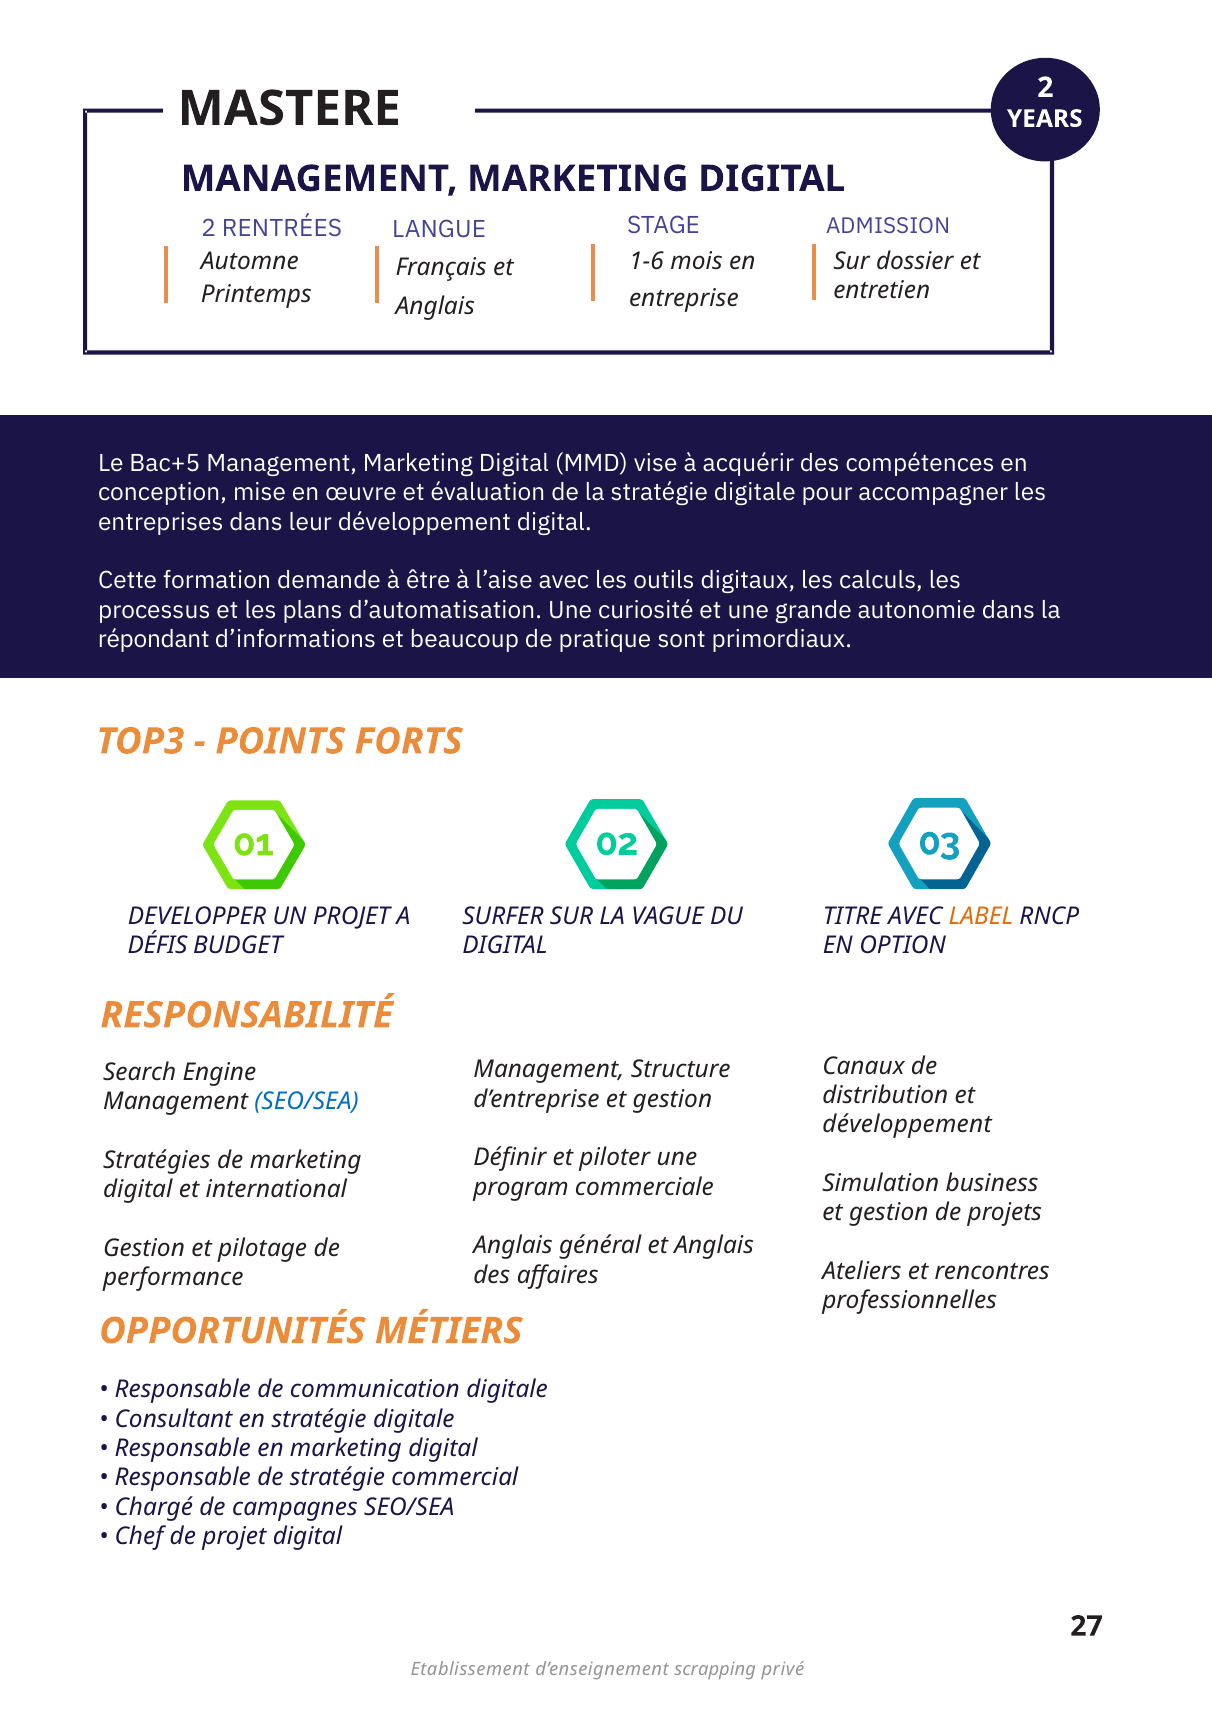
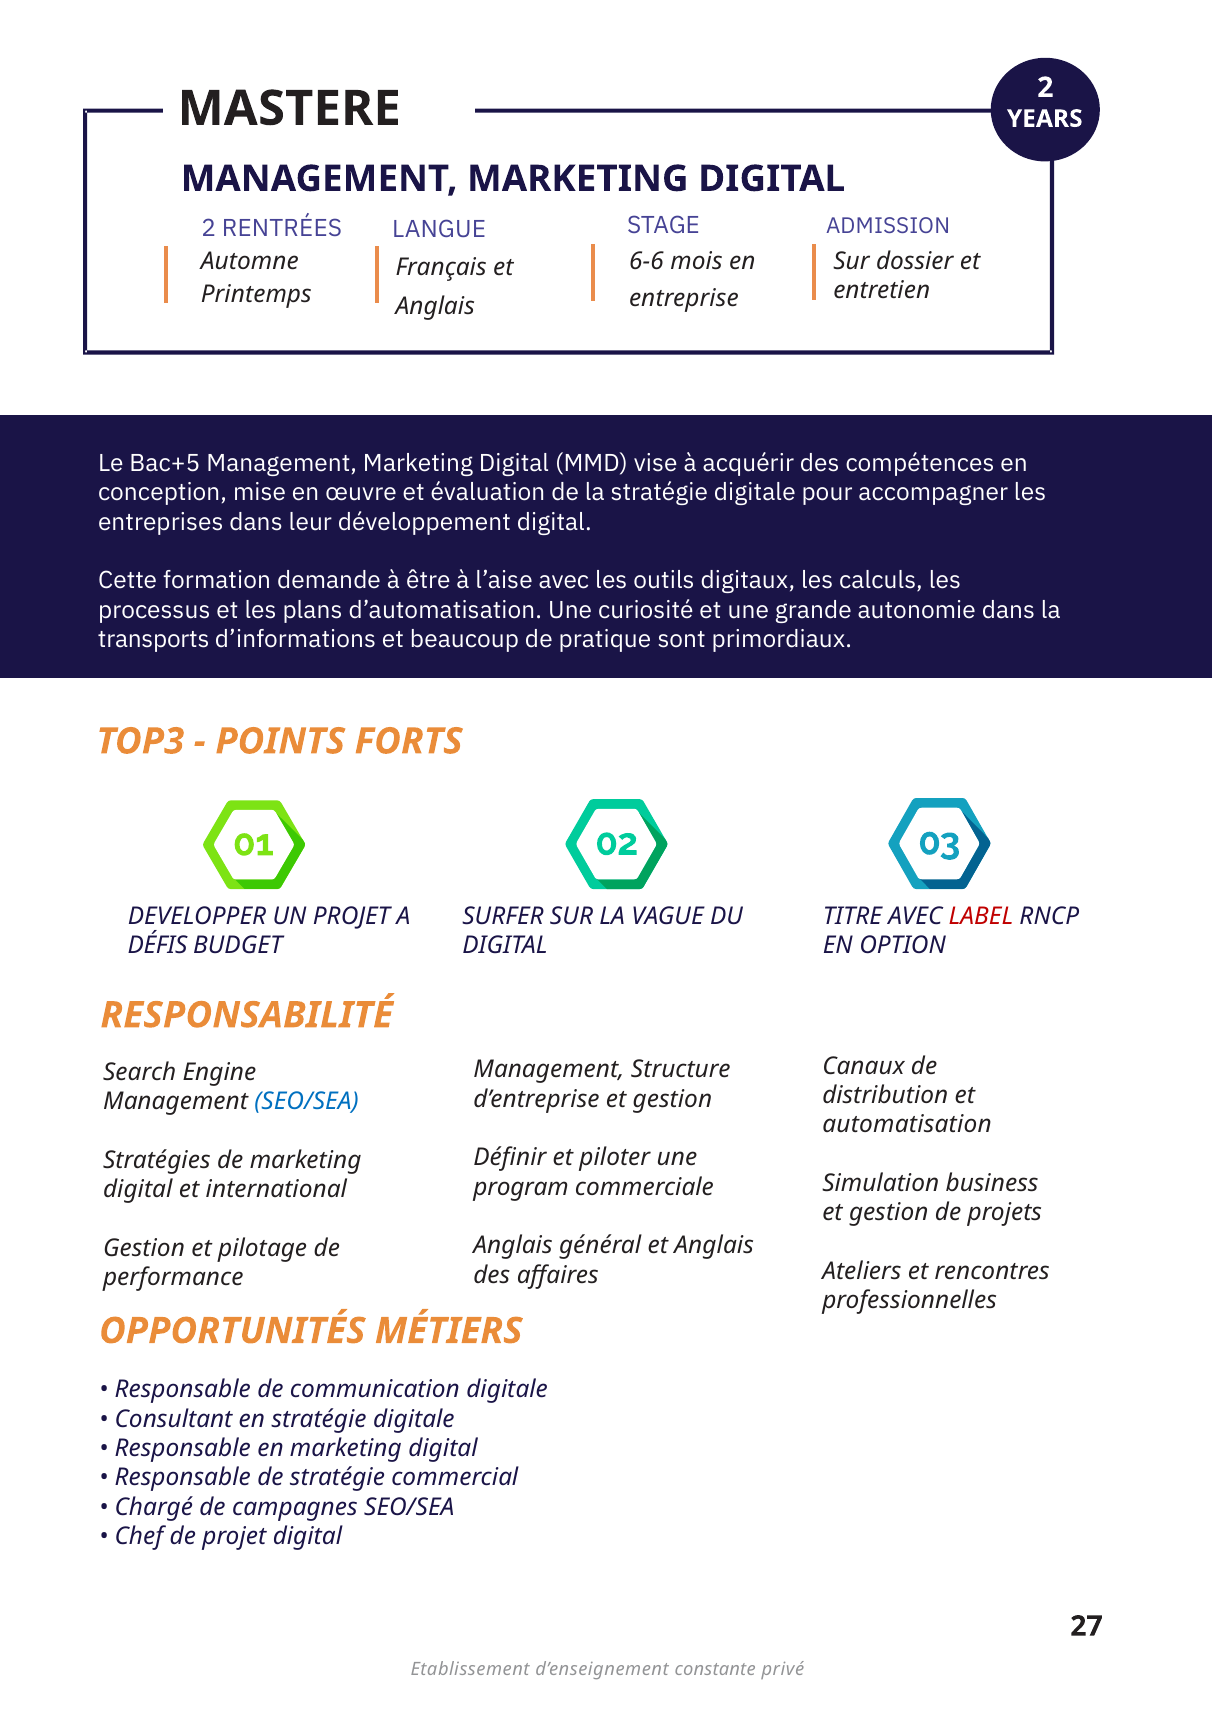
1-6: 1-6 -> 6-6 (646, 262)
répondant: répondant -> transports (154, 639)
LABEL colour: orange -> red (981, 916)
développement: développement -> automatisation (907, 1124)
scrapping: scrapping -> constante (715, 1668)
